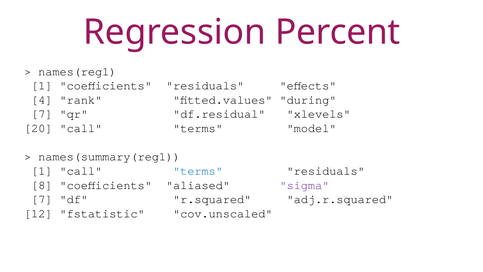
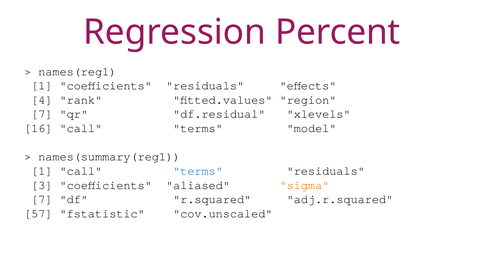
during: during -> region (308, 100)
20: 20 -> 16 (38, 128)
8: 8 -> 3 (42, 185)
sigma colour: purple -> orange (304, 185)
12: 12 -> 57 (38, 213)
